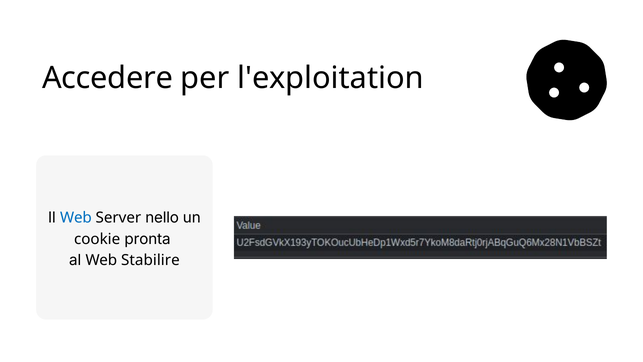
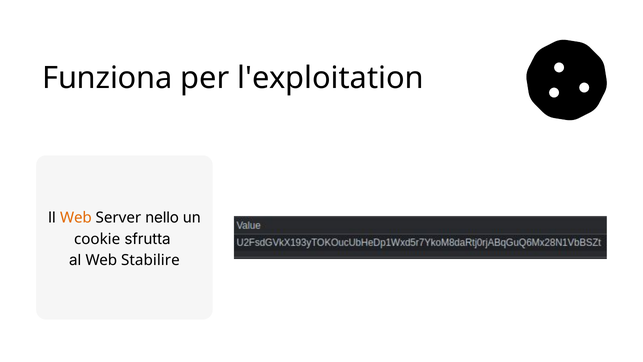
Accedere: Accedere -> Funziona (107, 78)
Web colour: blue -> orange (76, 218)
pronta: pronta -> sfrutta (147, 239)
